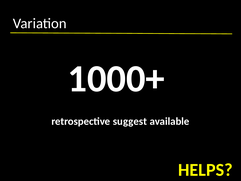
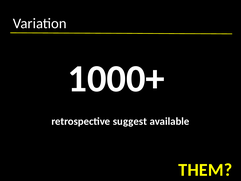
HELPS: HELPS -> THEM (205, 170)
